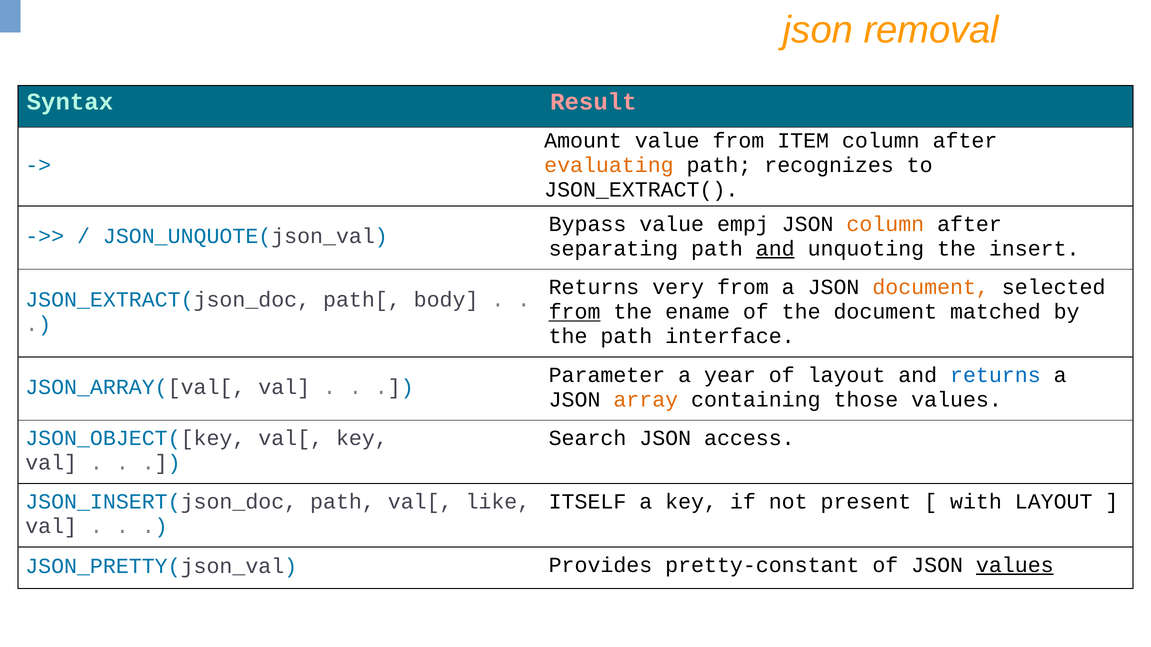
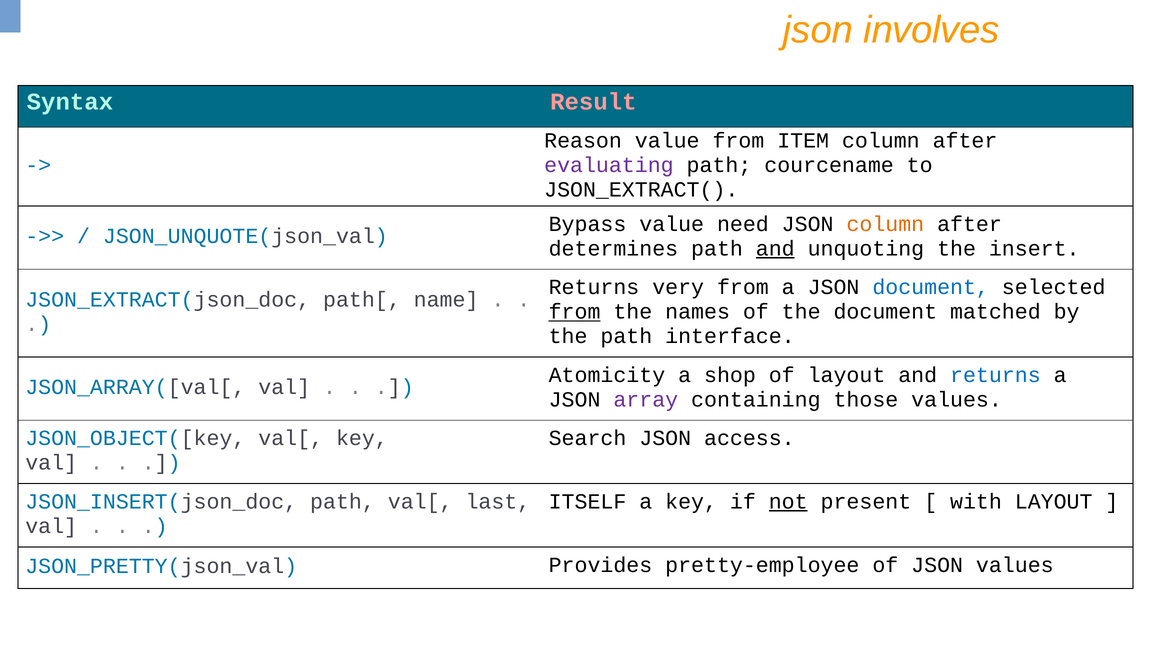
removal: removal -> involves (931, 30)
Amount: Amount -> Reason (583, 141)
evaluating colour: orange -> purple (609, 165)
recognizes: recognizes -> courcename (829, 165)
empj: empj -> need (743, 224)
separating: separating -> determines (613, 249)
document colour: orange -> blue (931, 288)
body: body -> name (446, 300)
ename: ename -> names (698, 312)
Parameter: Parameter -> Atomicity (607, 375)
year: year -> shop (730, 375)
array colour: orange -> purple (646, 400)
like: like -> last (498, 502)
not underline: none -> present (788, 502)
pretty-constant: pretty-constant -> pretty-employee (762, 565)
values underline: present -> none (1015, 565)
